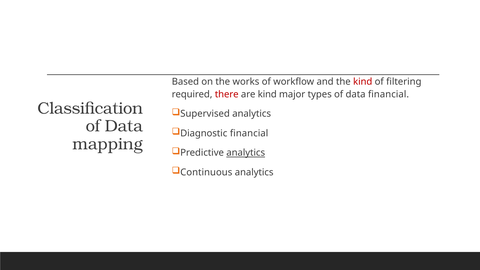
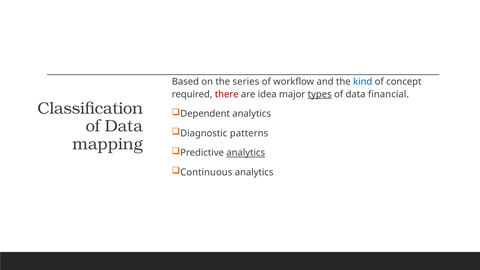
works: works -> series (246, 82)
kind colour: red -> blue (363, 82)
filtering: filtering -> concept (404, 82)
are kind: kind -> idea (267, 94)
types underline: none -> present (320, 94)
Supervised: Supervised -> Dependent (205, 114)
Diagnostic financial: financial -> patterns (249, 133)
